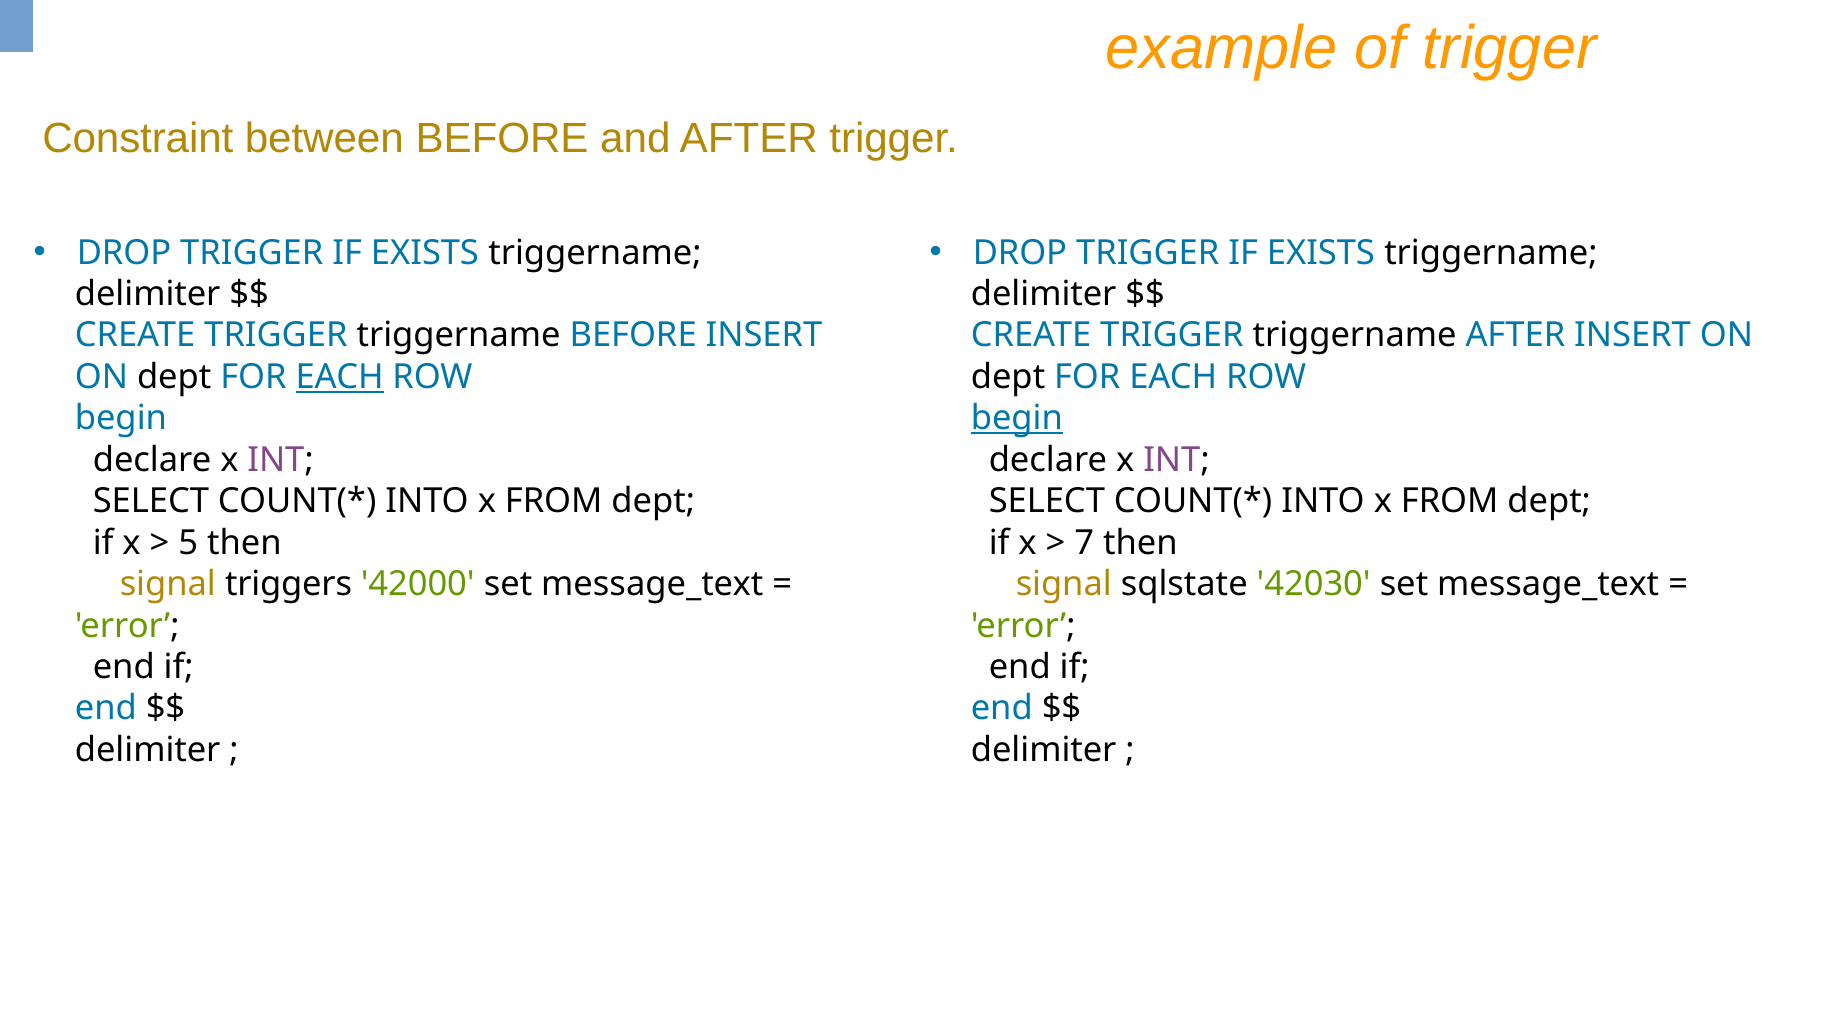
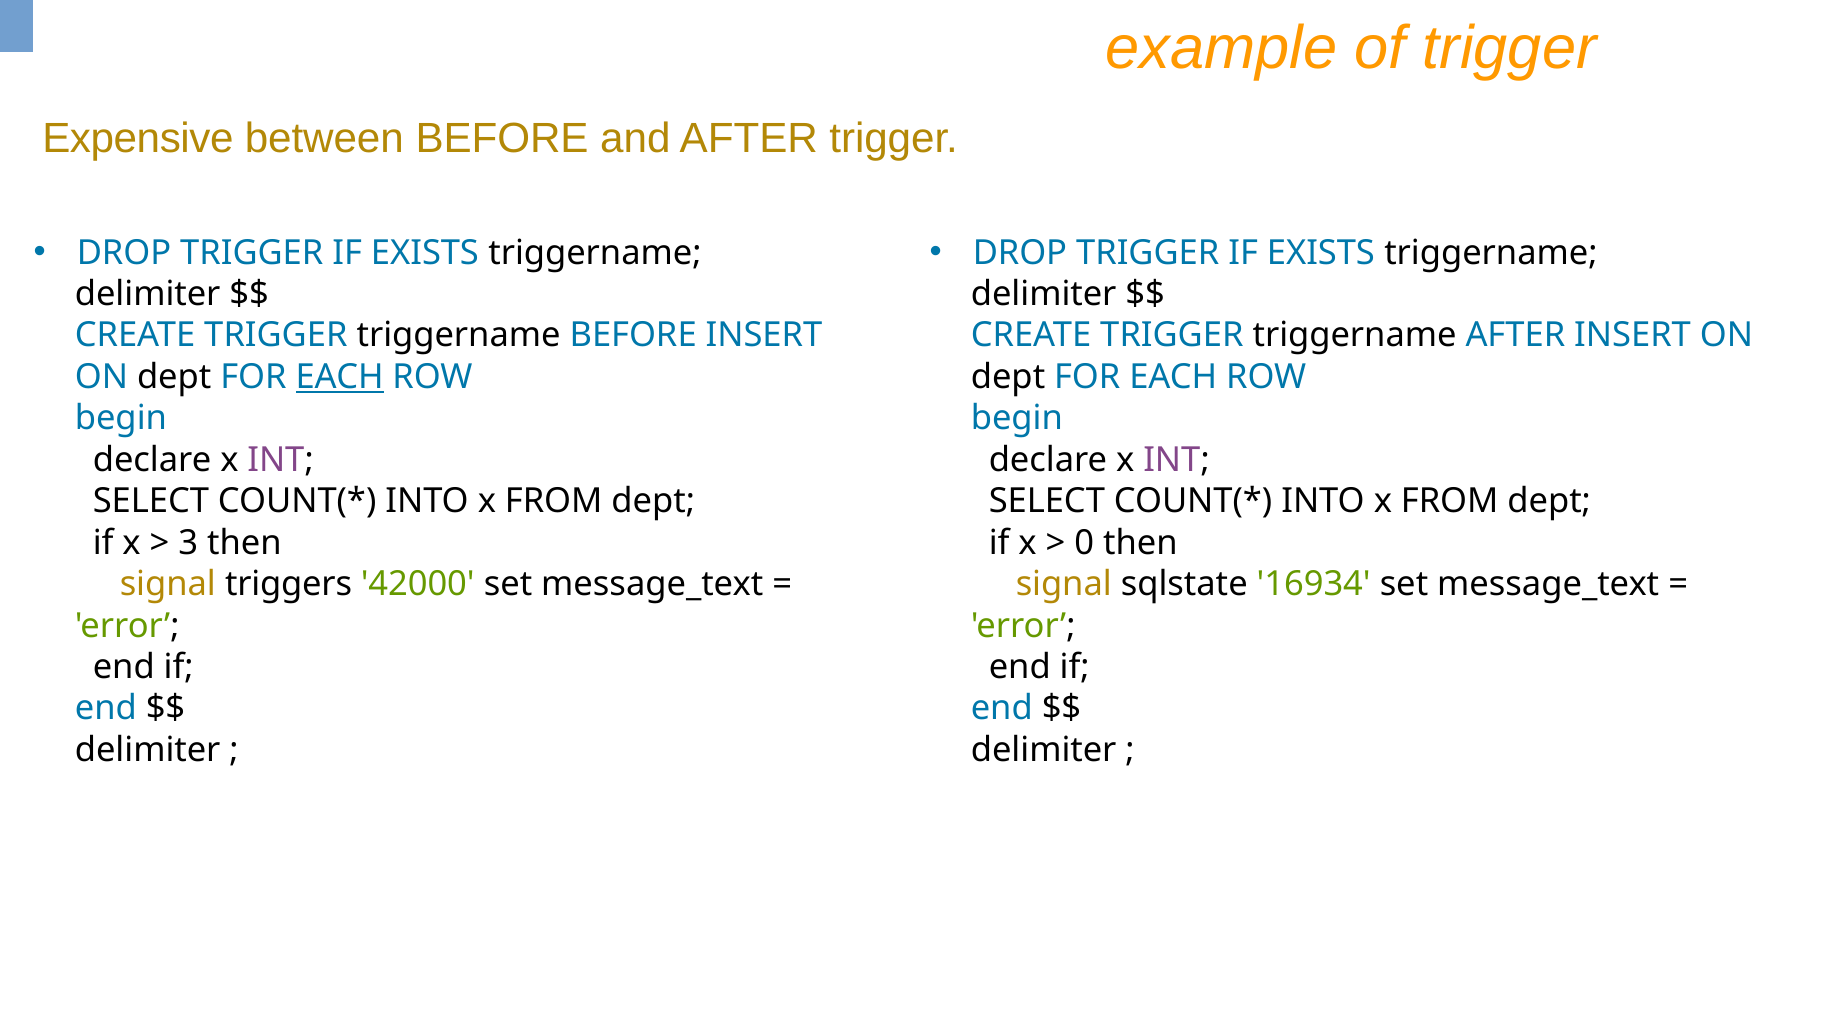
Constraint: Constraint -> Expensive (138, 138)
begin underline: present -> none (1017, 418)
5: 5 -> 3 (188, 543)
7: 7 -> 0 (1084, 543)
42030: 42030 -> 16934 (1314, 584)
